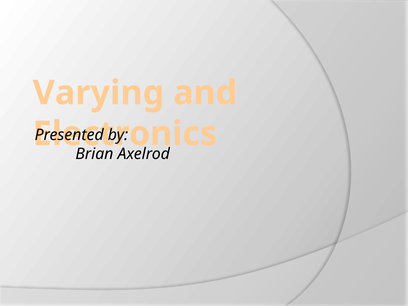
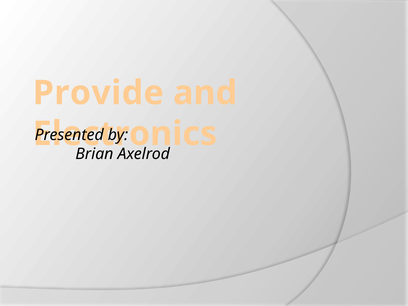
Varying: Varying -> Provide (98, 93)
